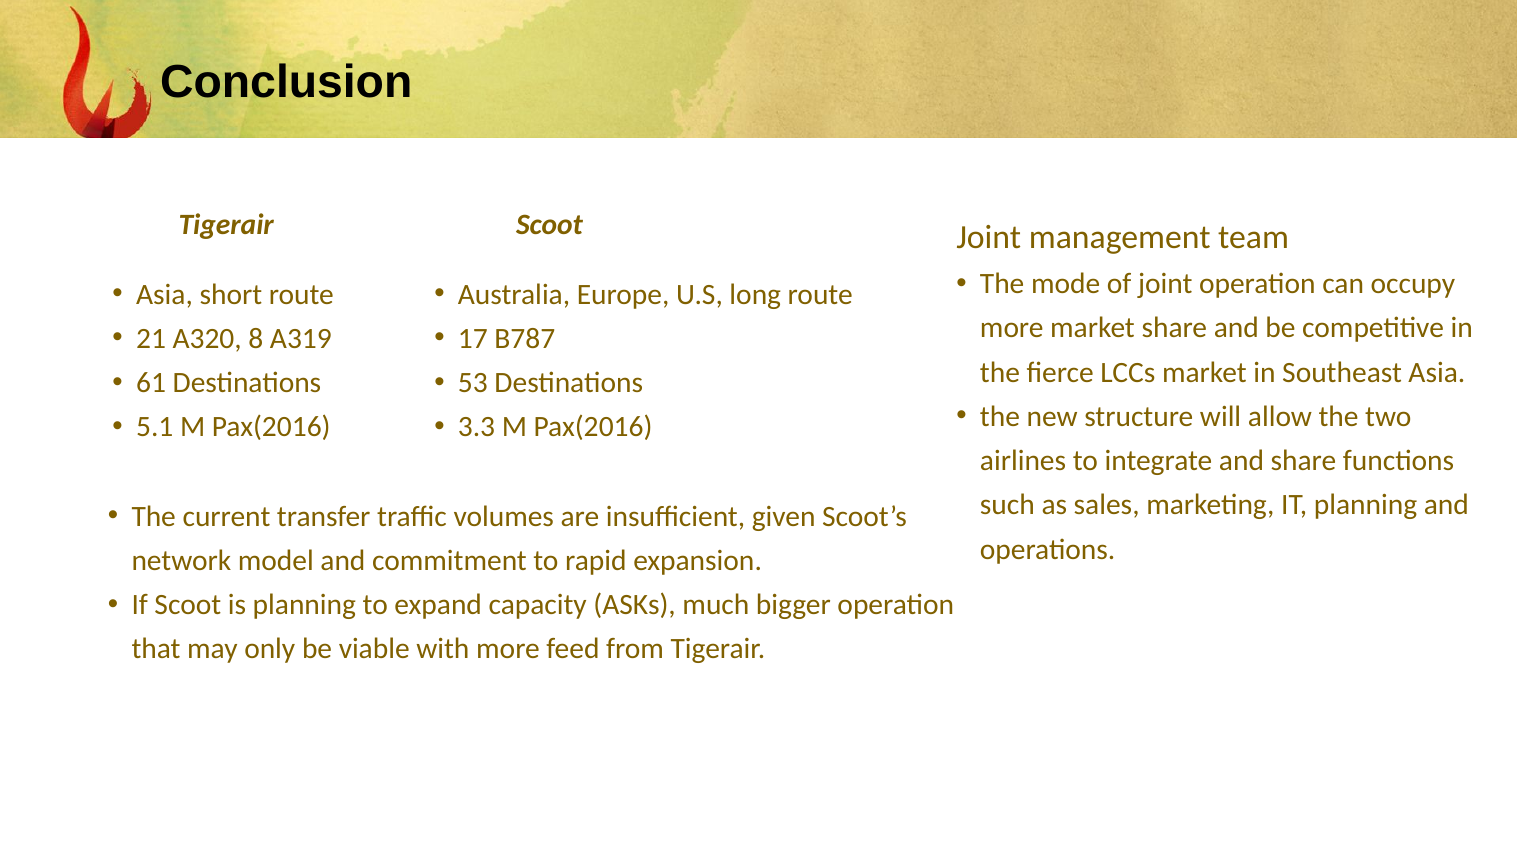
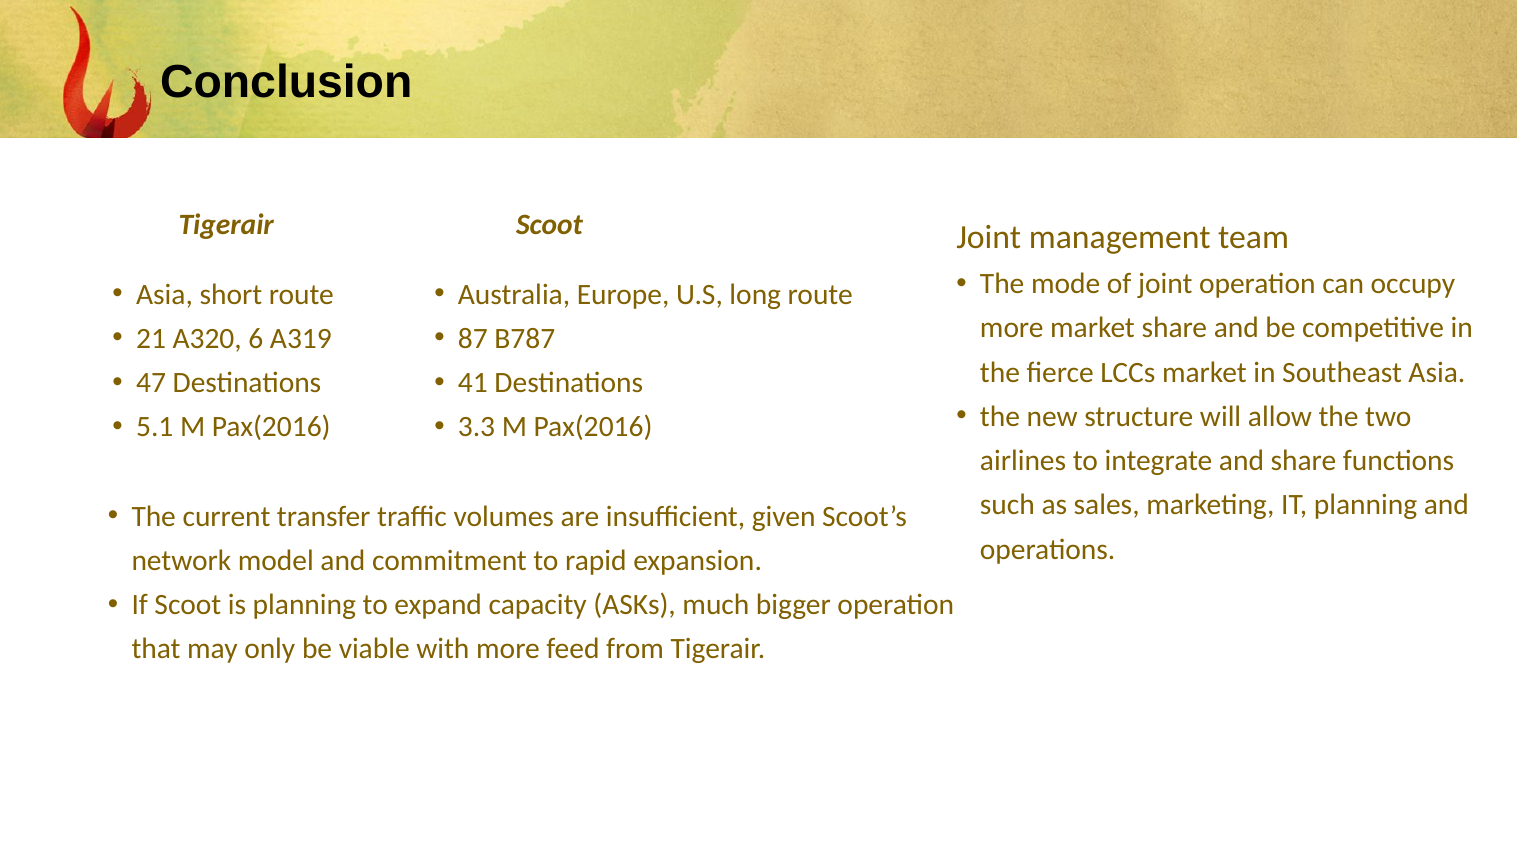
8: 8 -> 6 (256, 339)
17: 17 -> 87 (473, 339)
61: 61 -> 47 (151, 383)
53: 53 -> 41 (473, 383)
